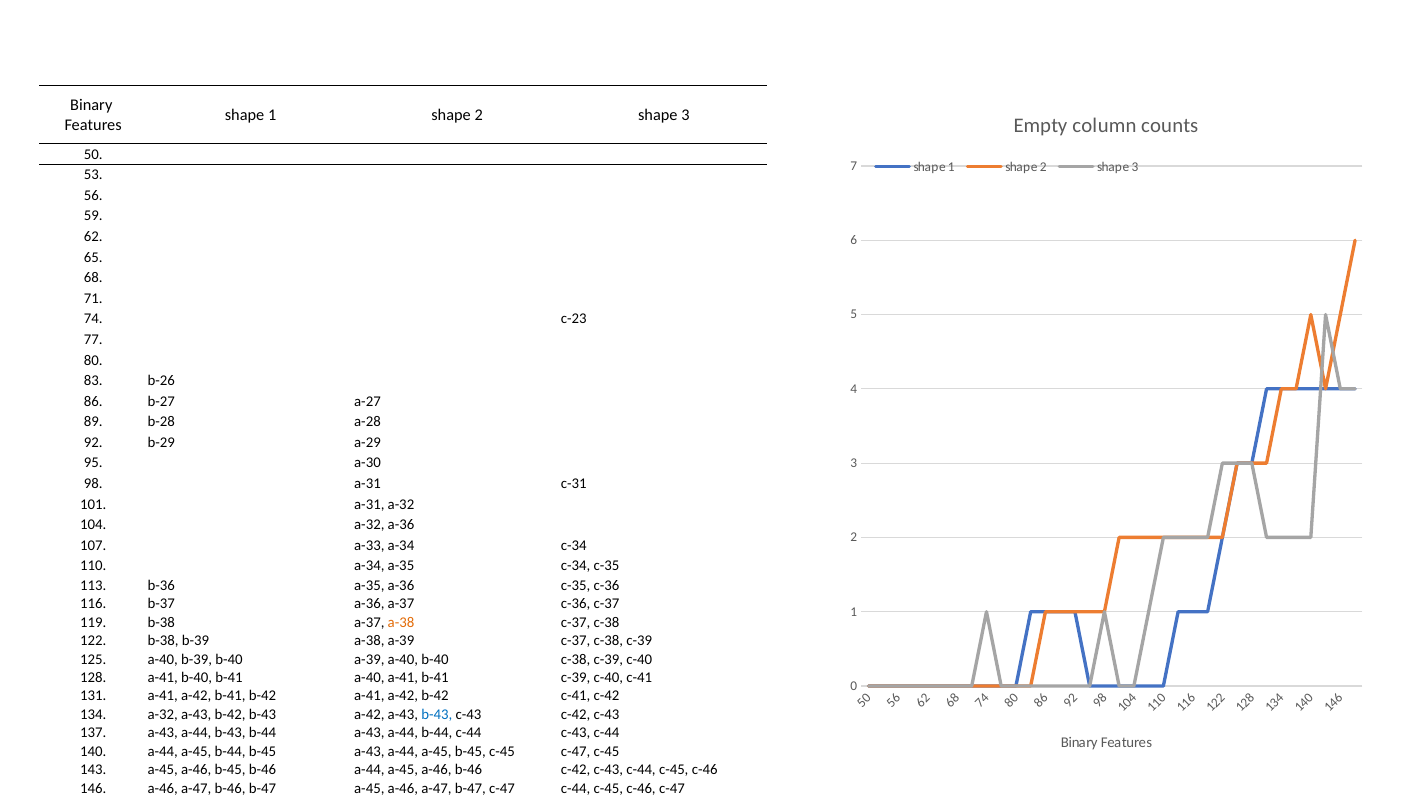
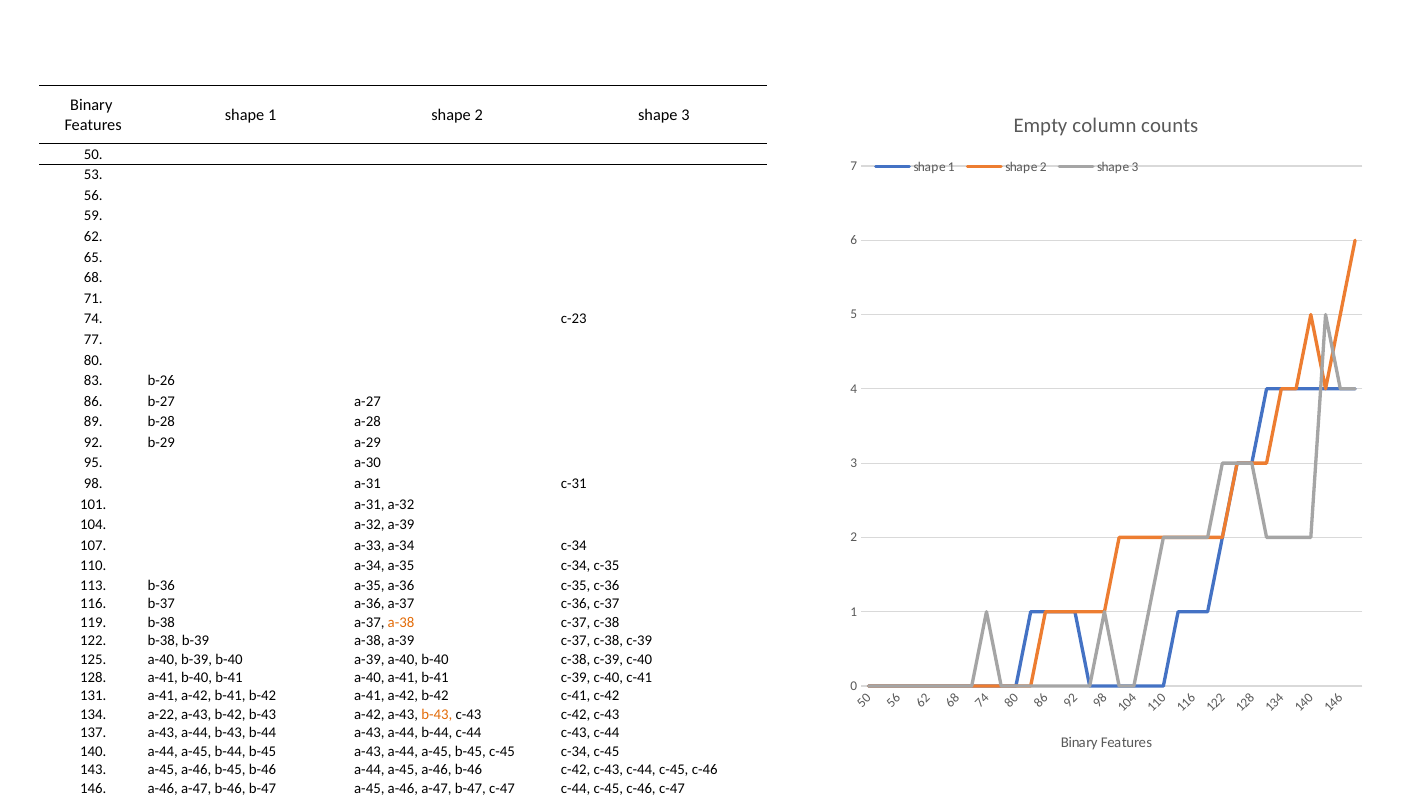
a-32 a-36: a-36 -> a-39 (401, 525)
134 a-32: a-32 -> a-22 (163, 715)
b-43 colour: blue -> orange (437, 715)
c-45 c-47: c-47 -> c-34 (576, 752)
